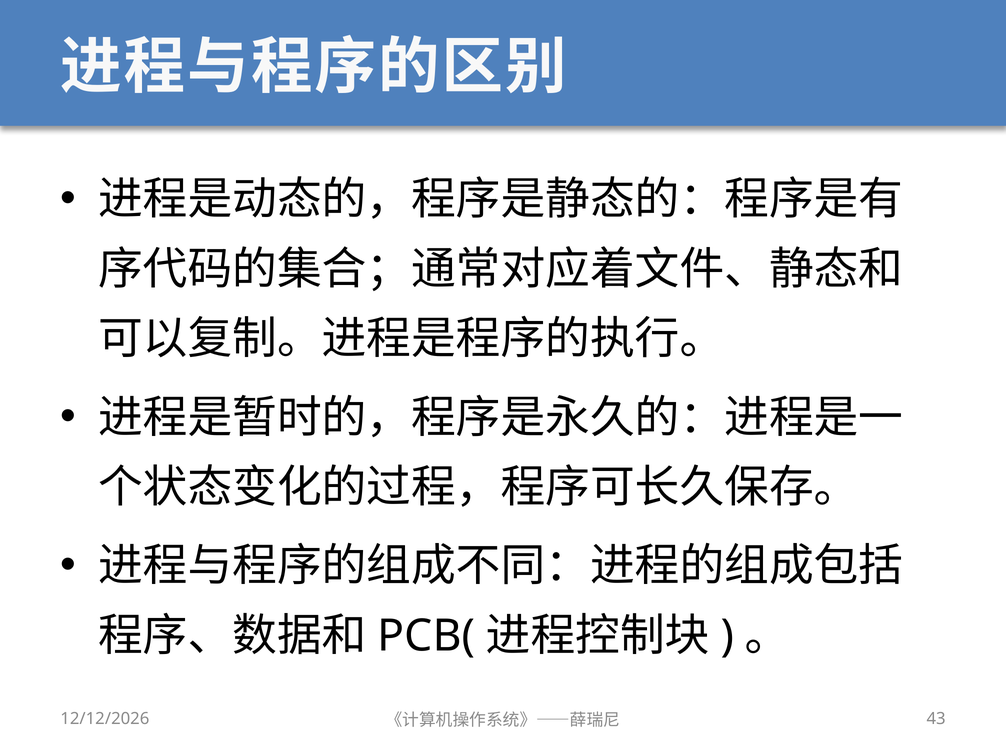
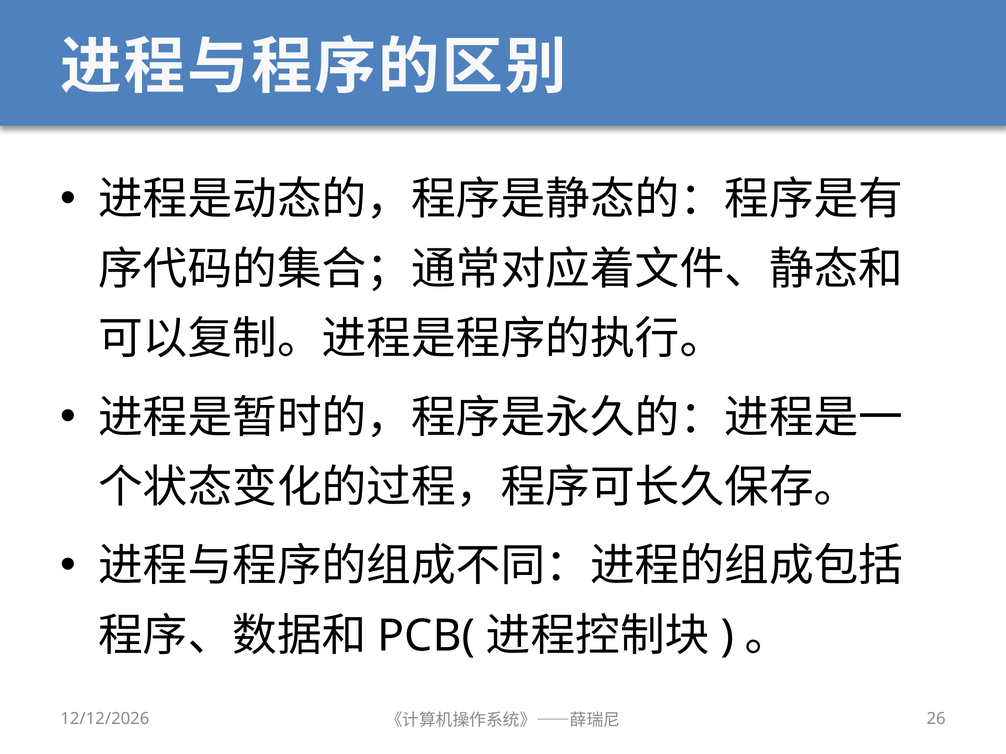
43: 43 -> 26 (936, 719)
